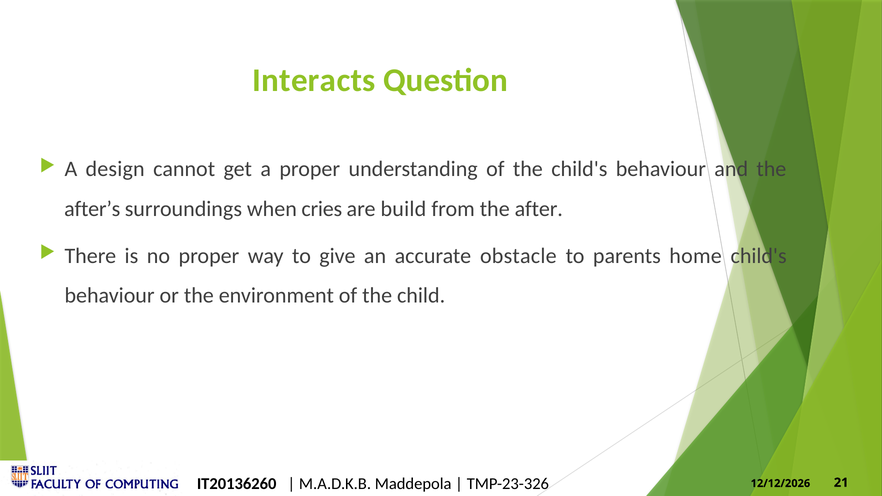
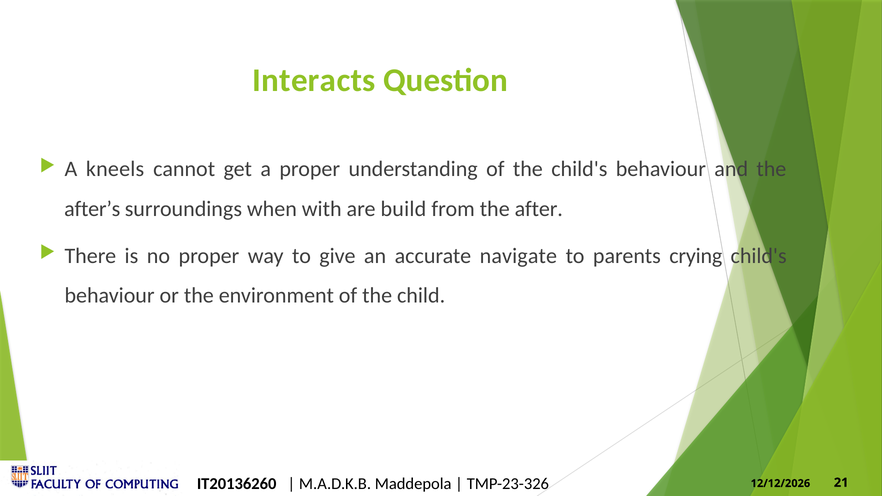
design: design -> kneels (115, 169)
cries: cries -> with (322, 209)
obstacle: obstacle -> navigate (518, 256)
home: home -> crying (696, 256)
